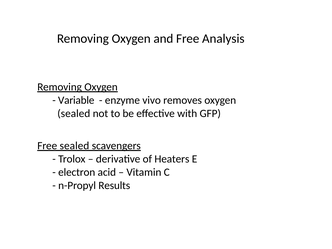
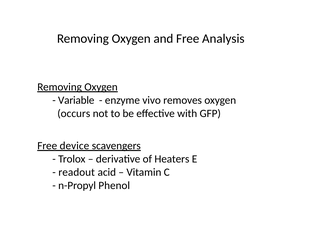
sealed: sealed -> occurs (74, 114)
Free sealed: sealed -> device (74, 146)
electron: electron -> readout (77, 172)
Results: Results -> Phenol (114, 186)
